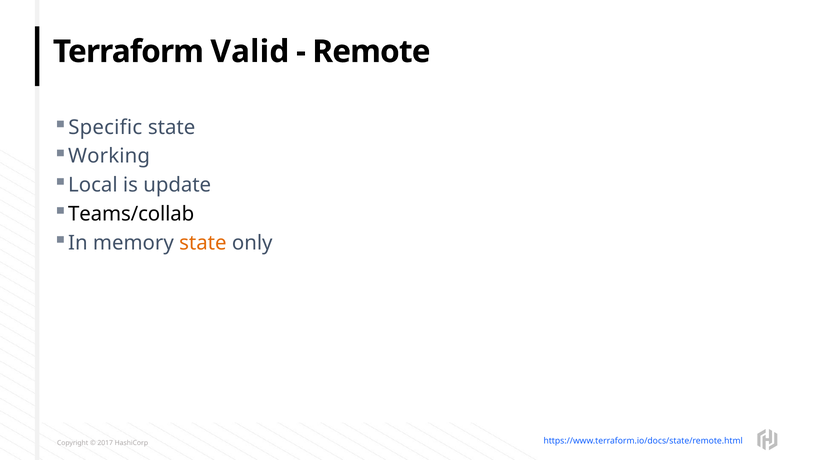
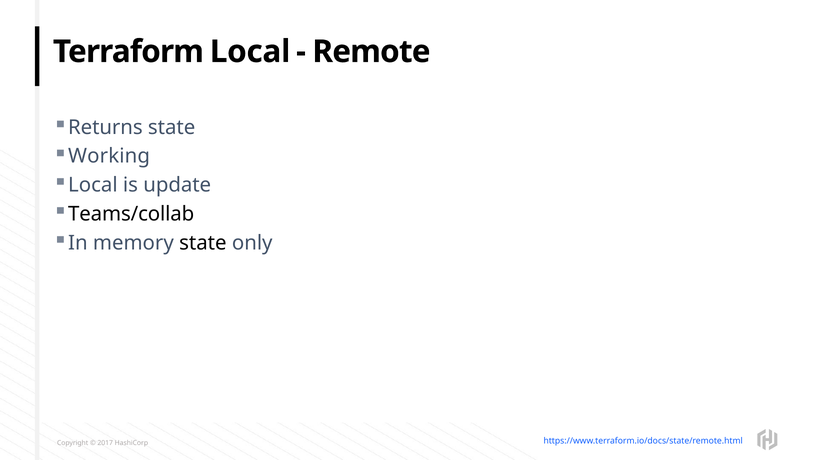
Terraform Valid: Valid -> Local (250, 52)
Specific: Specific -> Returns (105, 127)
state colour: orange -> black (203, 243)
